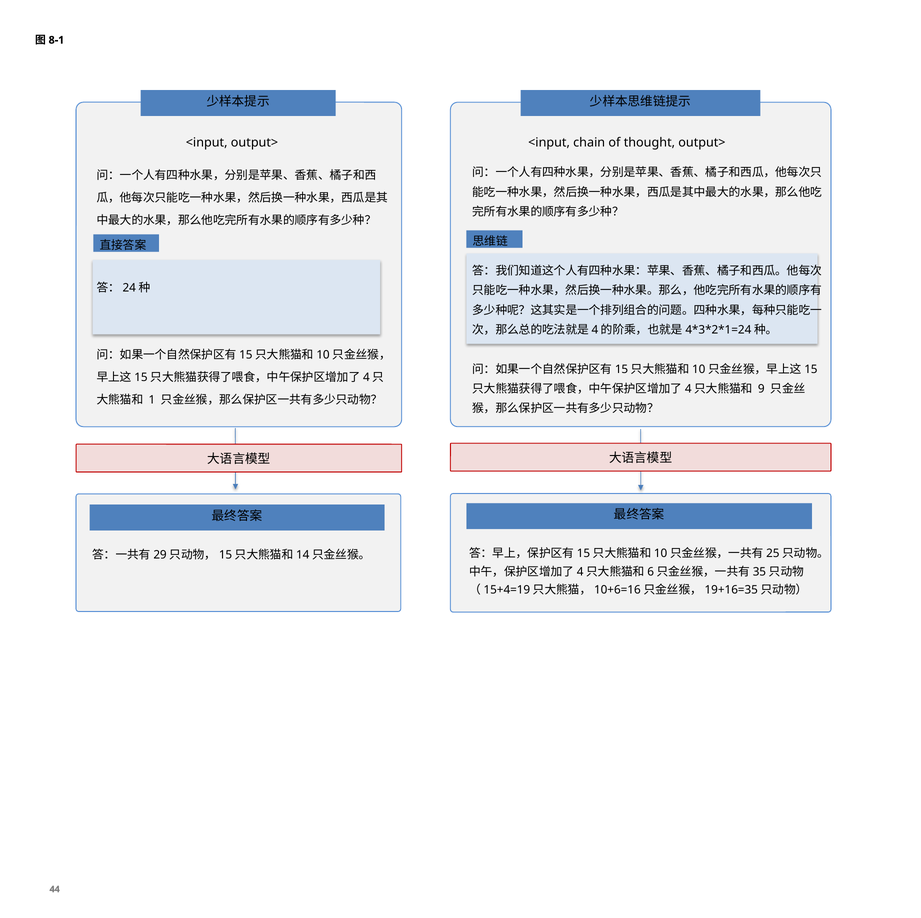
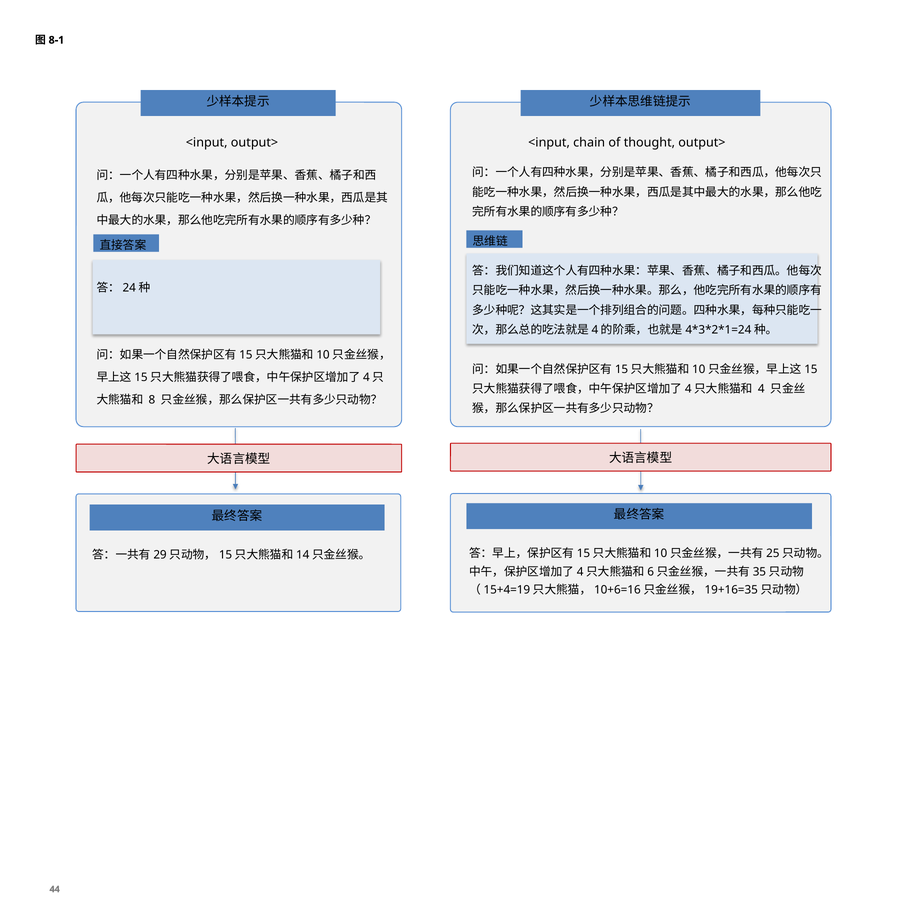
9: 9 -> 4 (761, 389)
1: 1 -> 8 (152, 400)
